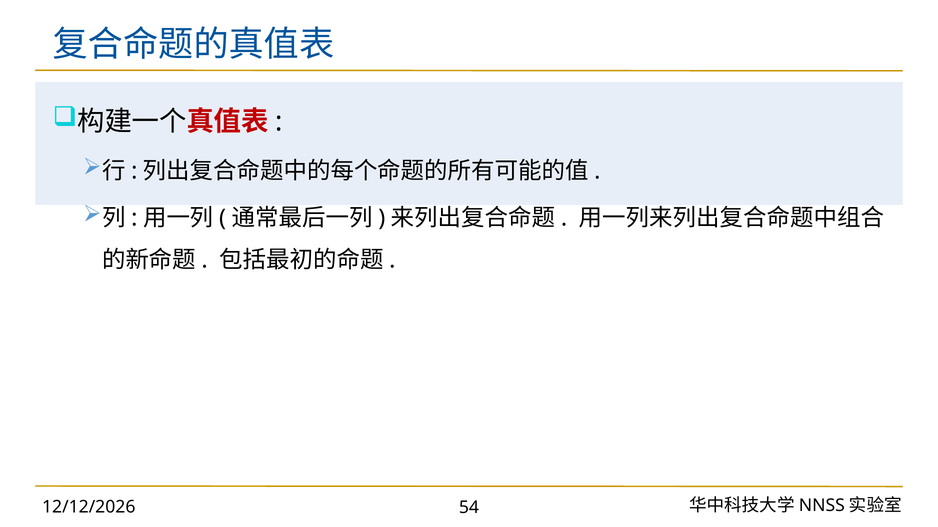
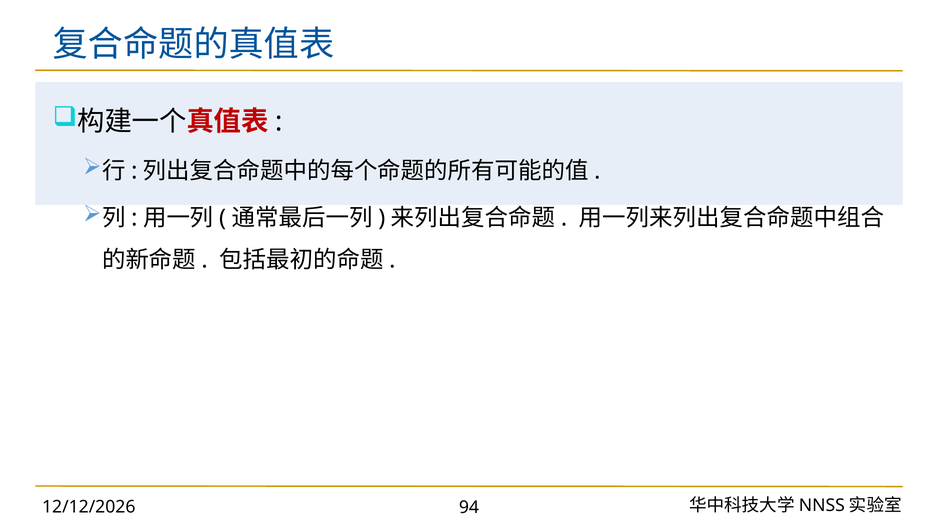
54: 54 -> 94 (469, 508)
